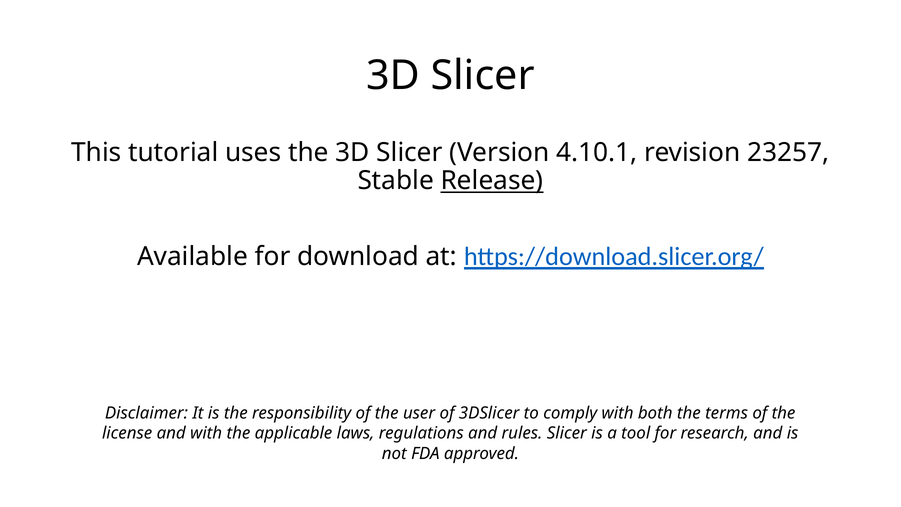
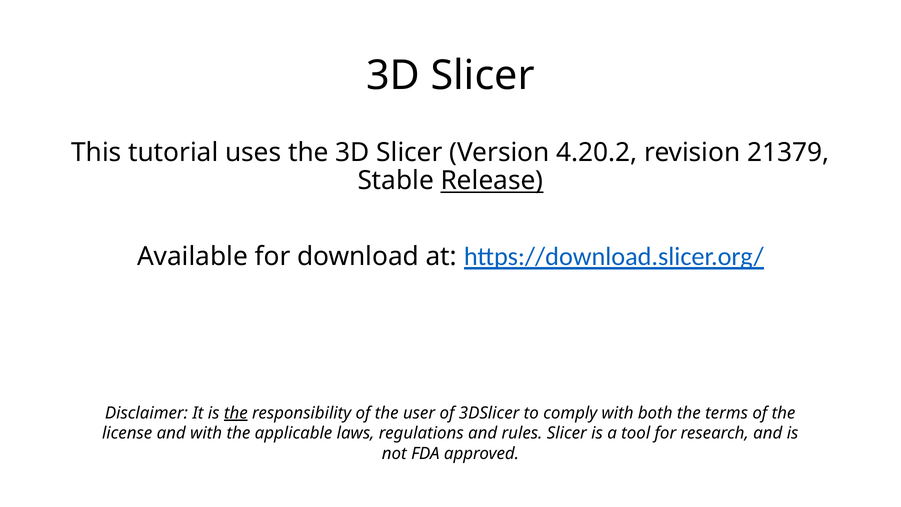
4.10.1: 4.10.1 -> 4.20.2 (597, 152)
23257: 23257 -> 21379 (788, 152)
the underline: none -> present (236, 413)
